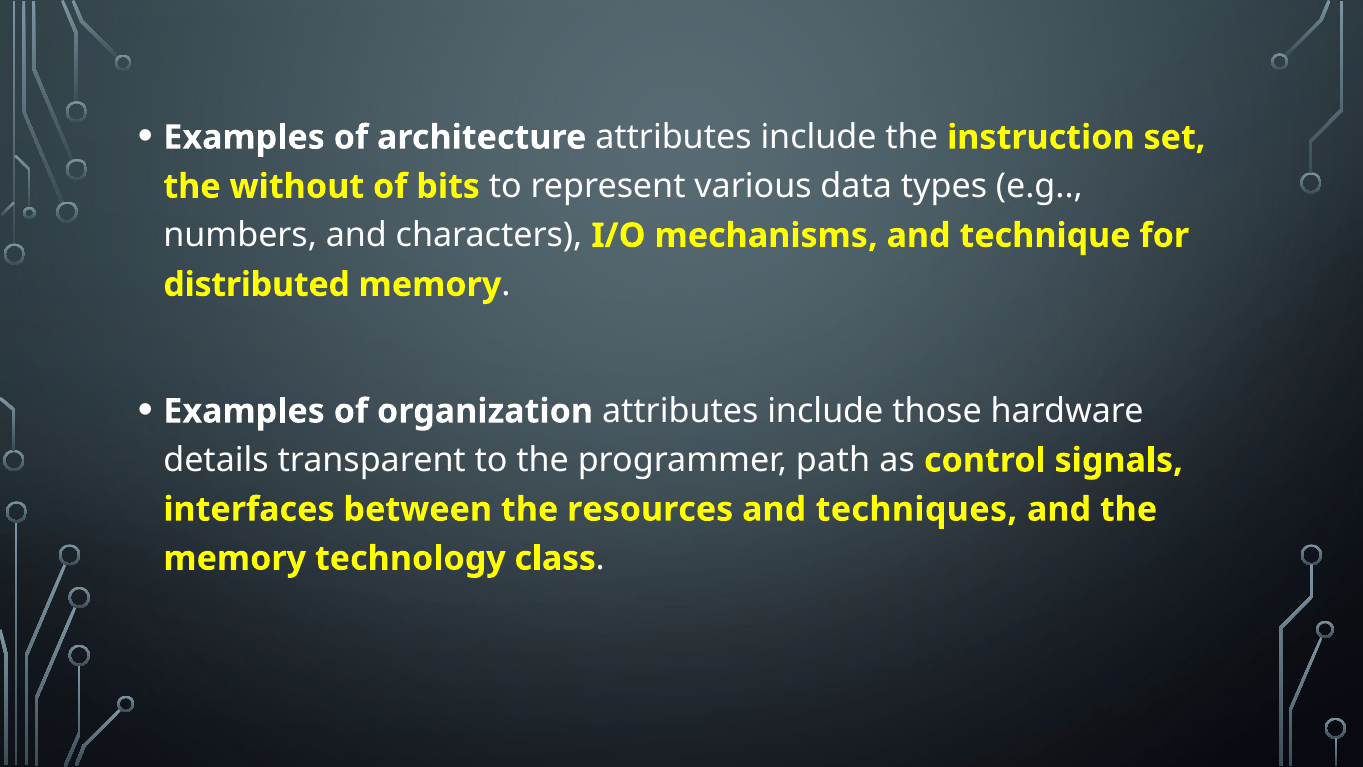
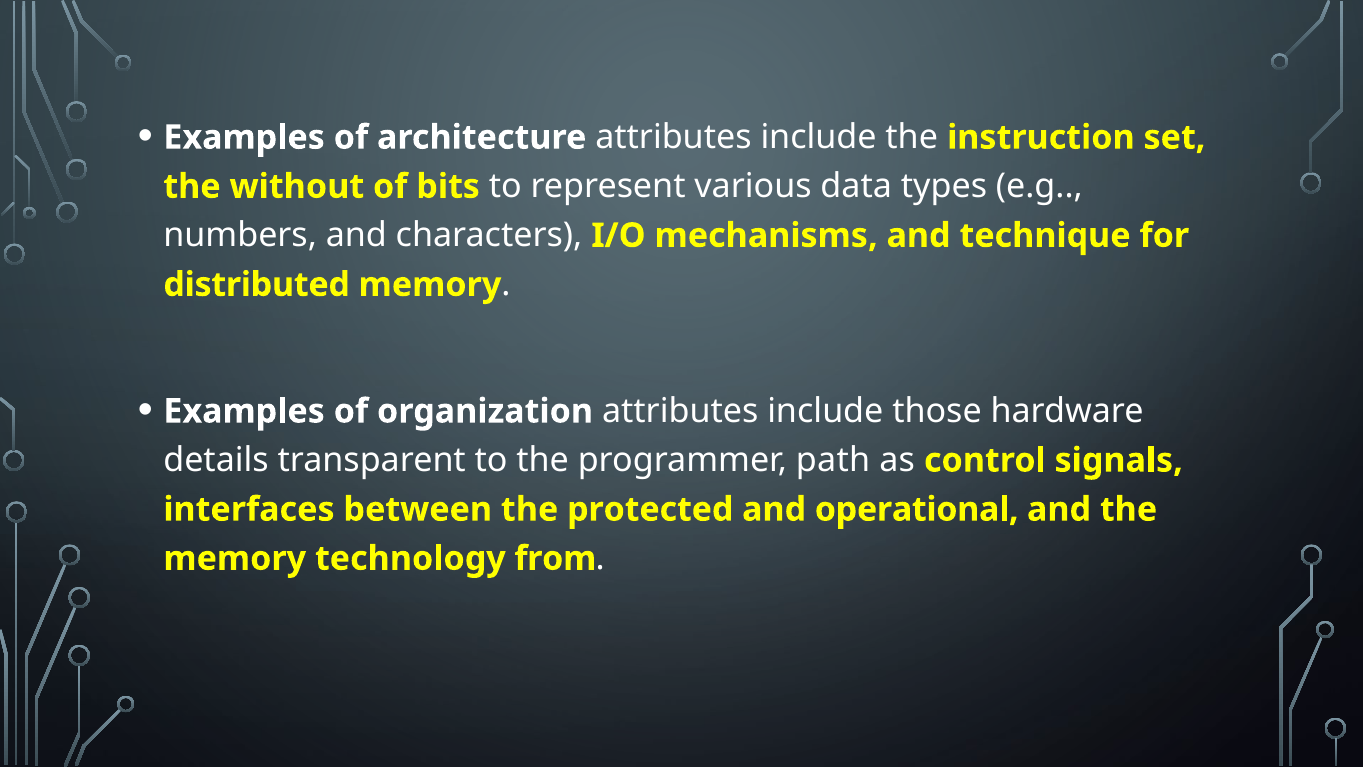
resources: resources -> protected (650, 509)
techniques: techniques -> operational (917, 509)
class: class -> from (555, 558)
